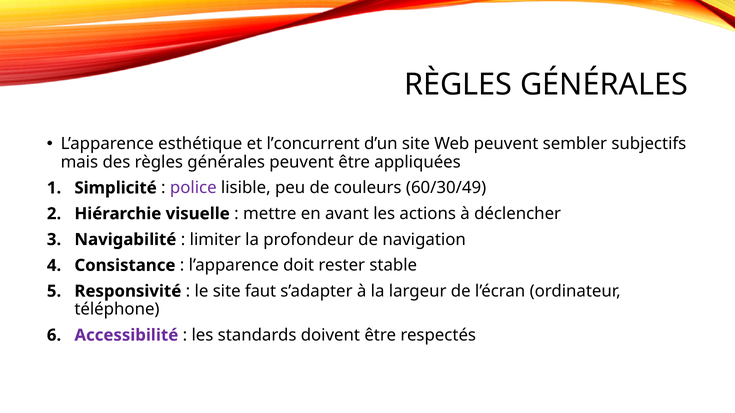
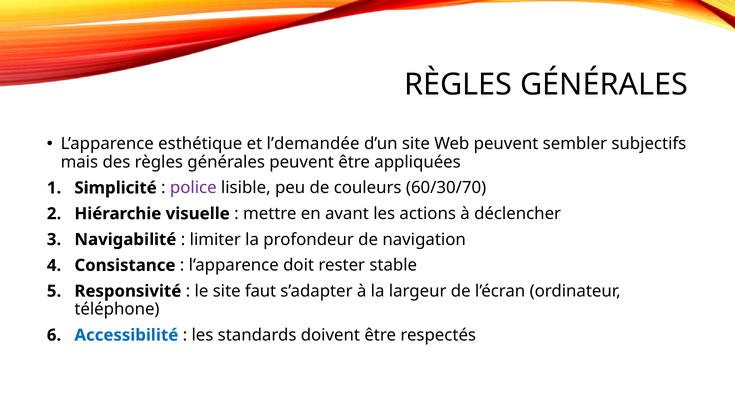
l’concurrent: l’concurrent -> l’demandée (313, 144)
60/30/49: 60/30/49 -> 60/30/70 (446, 188)
Accessibilité colour: purple -> blue (126, 335)
